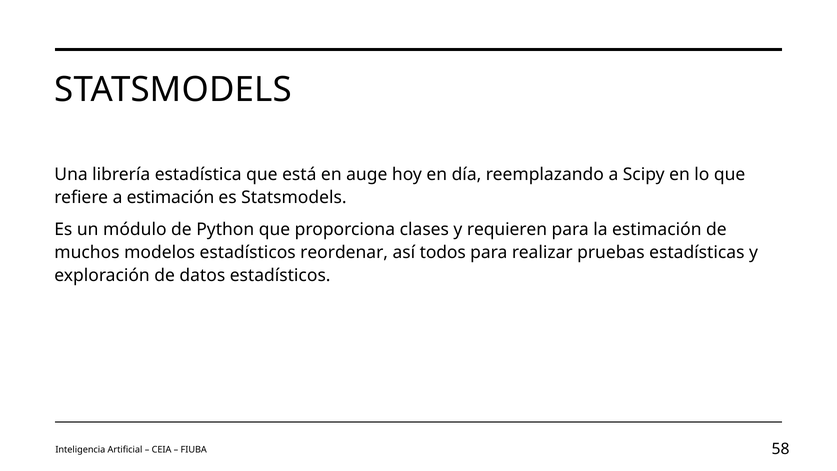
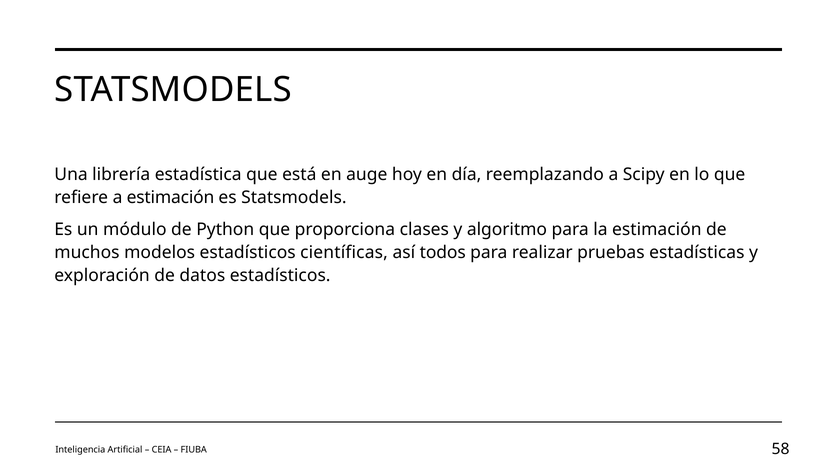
requieren: requieren -> algoritmo (507, 229)
reordenar: reordenar -> científicas (344, 252)
